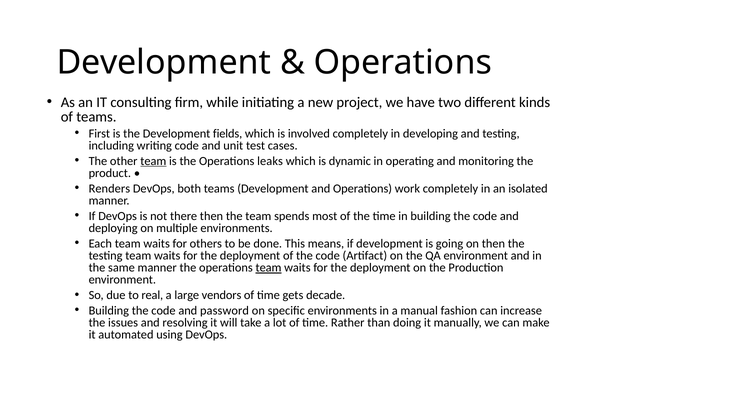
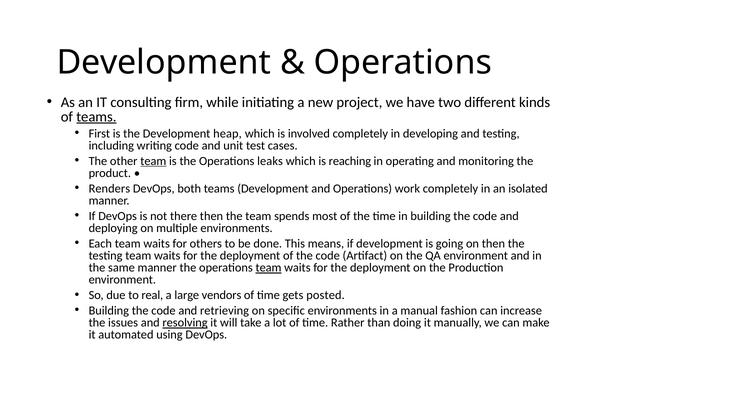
teams underline: none -> present (96, 117)
fields: fields -> heap (227, 133)
dynamic: dynamic -> reaching (350, 161)
decade: decade -> posted (326, 295)
password: password -> retrieving (225, 311)
resolving underline: none -> present (185, 323)
